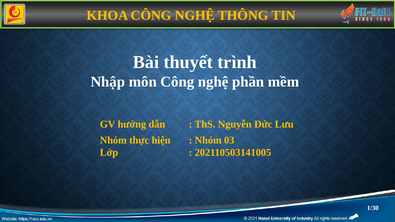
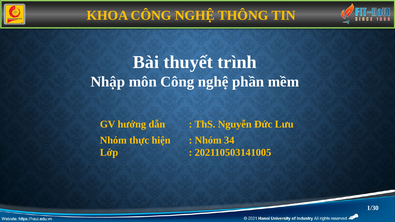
03: 03 -> 34 (229, 140)
